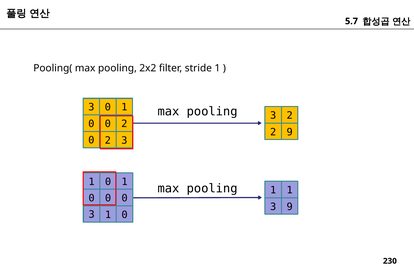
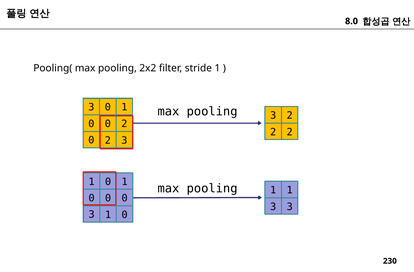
5.7: 5.7 -> 8.0 (351, 21)
9: 9 -> 2 (290, 132)
9: 9 -> 3 (290, 207)
